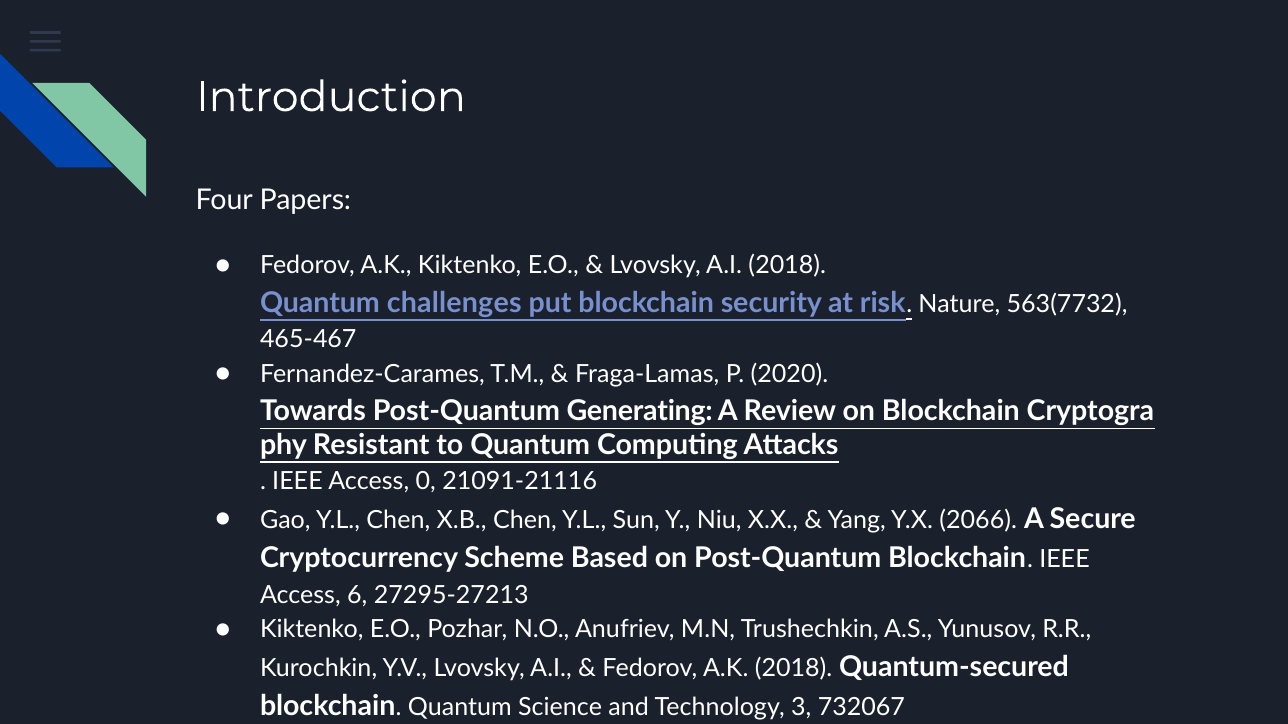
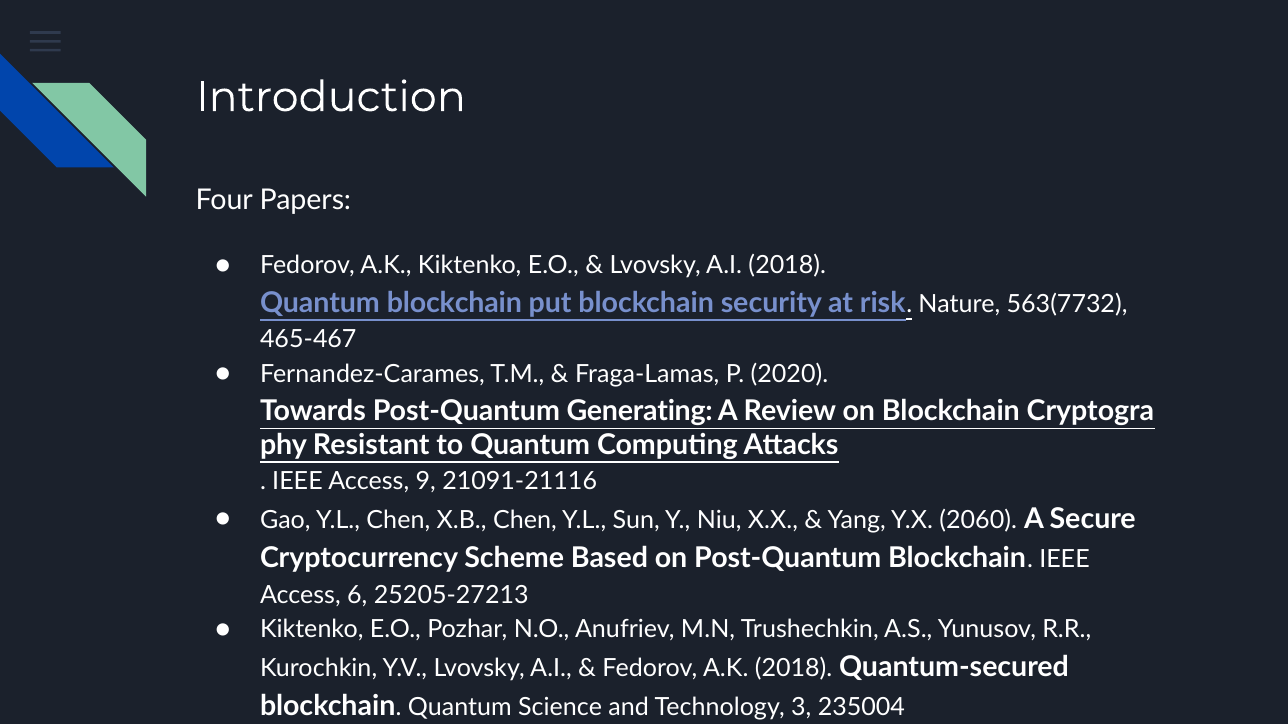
Quantum challenges: challenges -> blockchain (454, 303)
0: 0 -> 9 (426, 482)
2066: 2066 -> 2060 (978, 521)
27295-27213: 27295-27213 -> 25205-27213 (451, 595)
732067: 732067 -> 235004 (861, 708)
